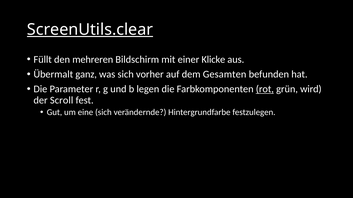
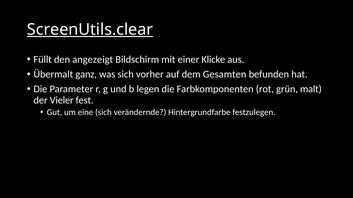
mehreren: mehreren -> angezeigt (93, 60)
rot underline: present -> none (265, 89)
wird: wird -> malt (311, 89)
Scroll: Scroll -> Vieler (62, 100)
